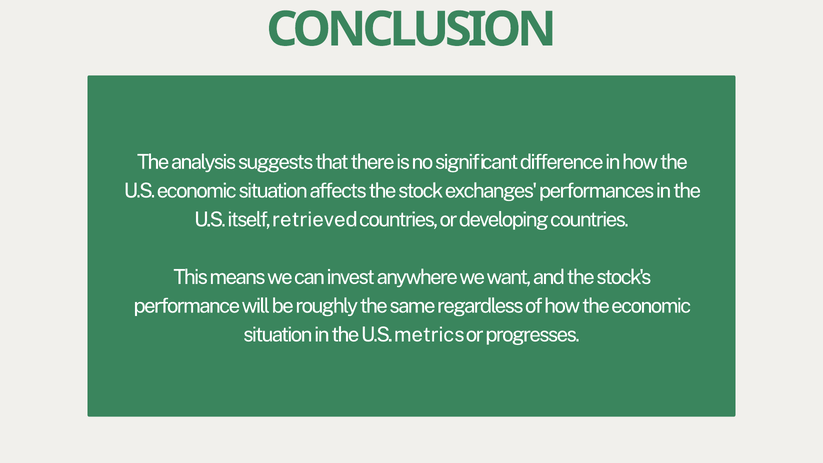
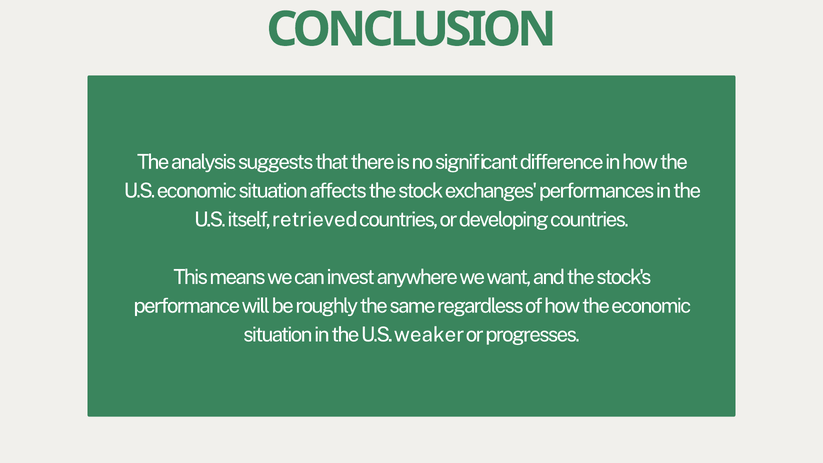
metrics: metrics -> weaker (429, 335)
